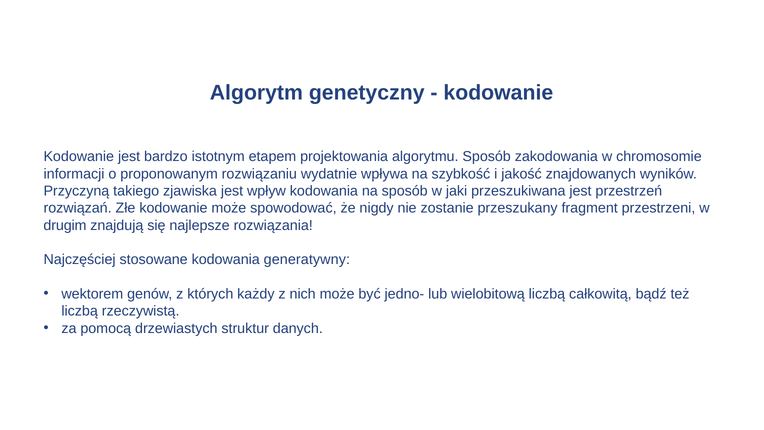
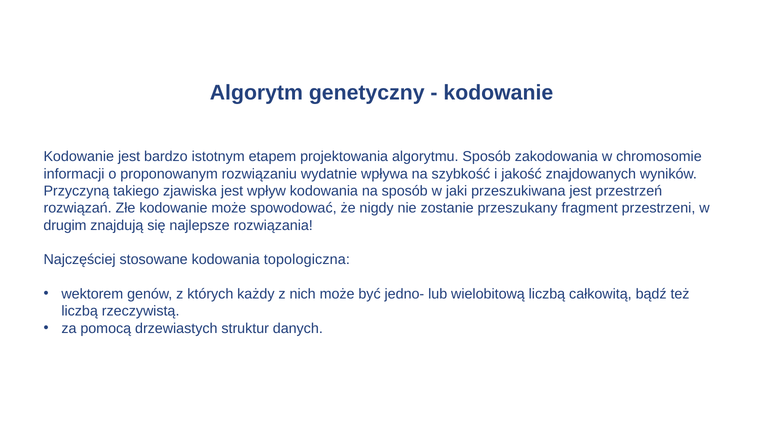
generatywny: generatywny -> topologiczna (307, 260)
